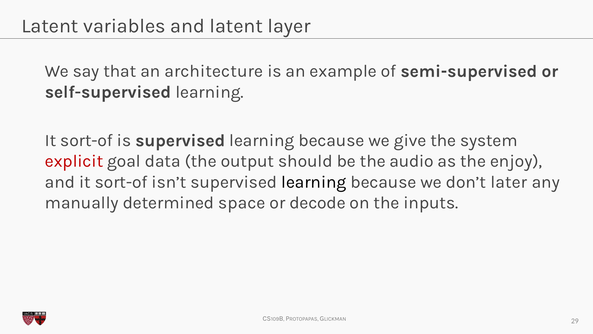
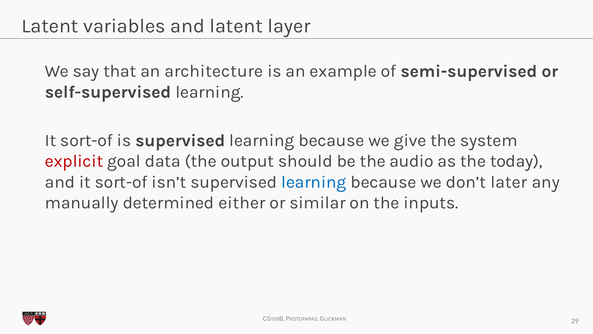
enjoy: enjoy -> today (516, 161)
learning colour: black -> blue (314, 182)
space: space -> either (242, 203)
decode: decode -> similar (318, 203)
